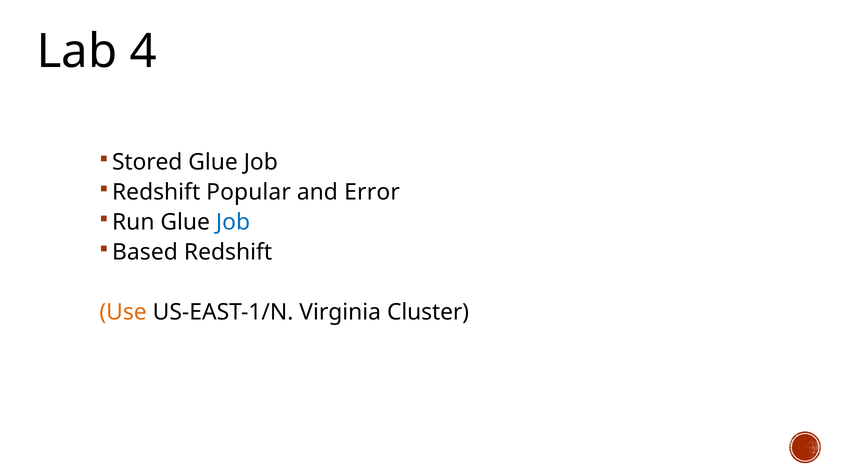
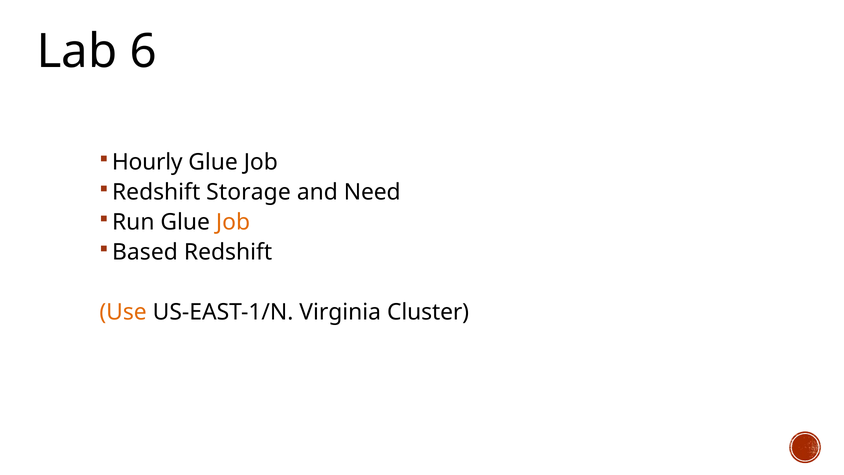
4: 4 -> 6 (143, 51)
Stored: Stored -> Hourly (147, 162)
Popular: Popular -> Storage (249, 192)
Error: Error -> Need (372, 192)
Job colour: blue -> orange (233, 222)
